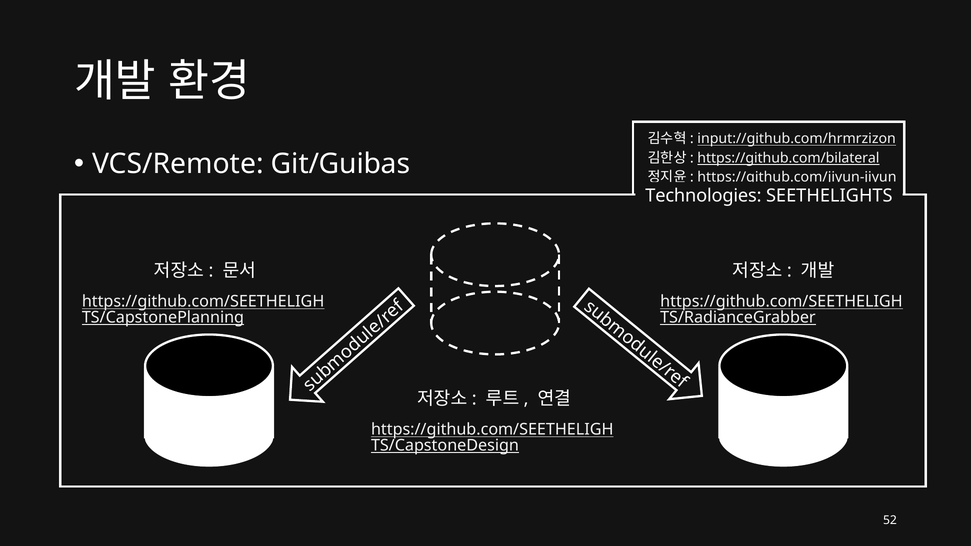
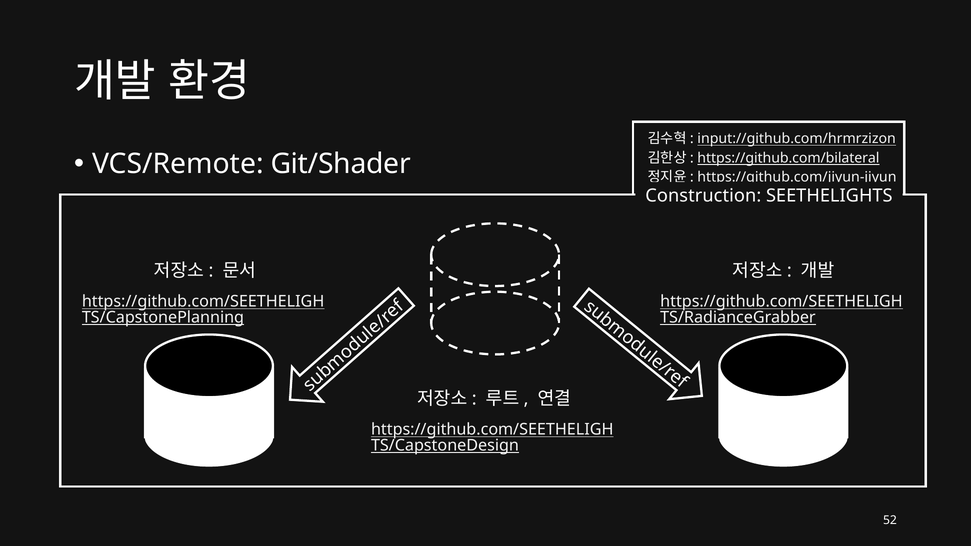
Git/Guibas: Git/Guibas -> Git/Shader (341, 164)
Technologies: Technologies -> Construction (703, 196)
